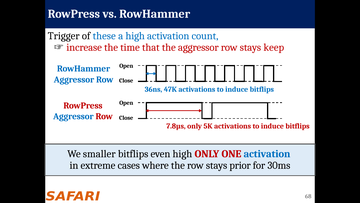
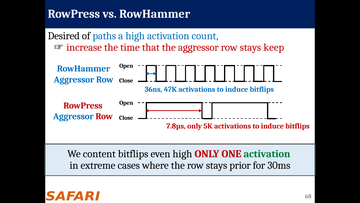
Trigger: Trigger -> Desired (64, 36)
these: these -> paths (104, 36)
smaller: smaller -> content (99, 154)
activation colour: blue -> green (267, 154)
